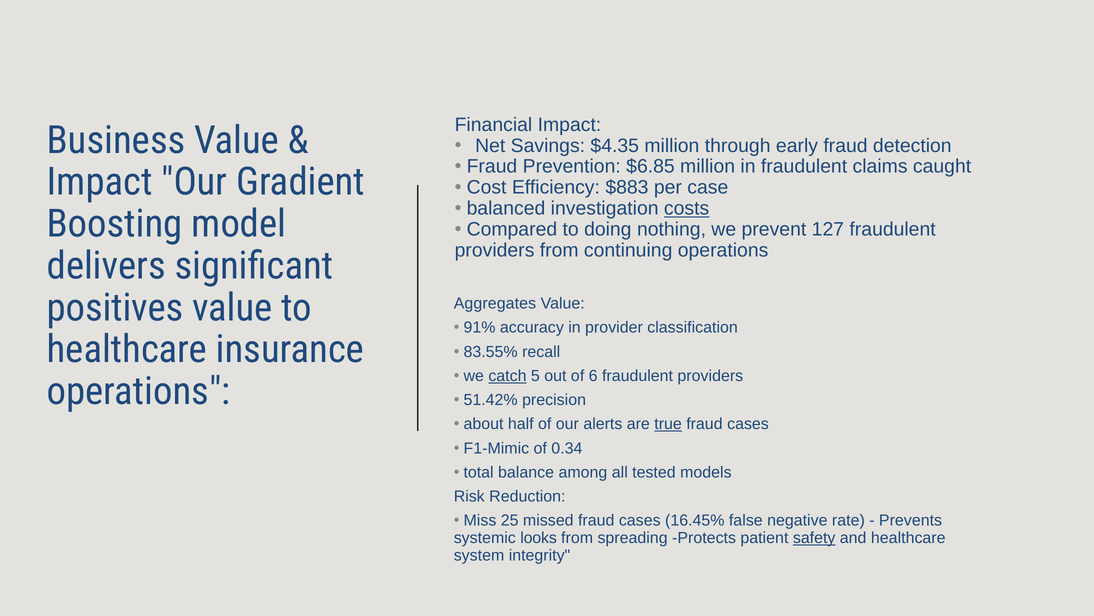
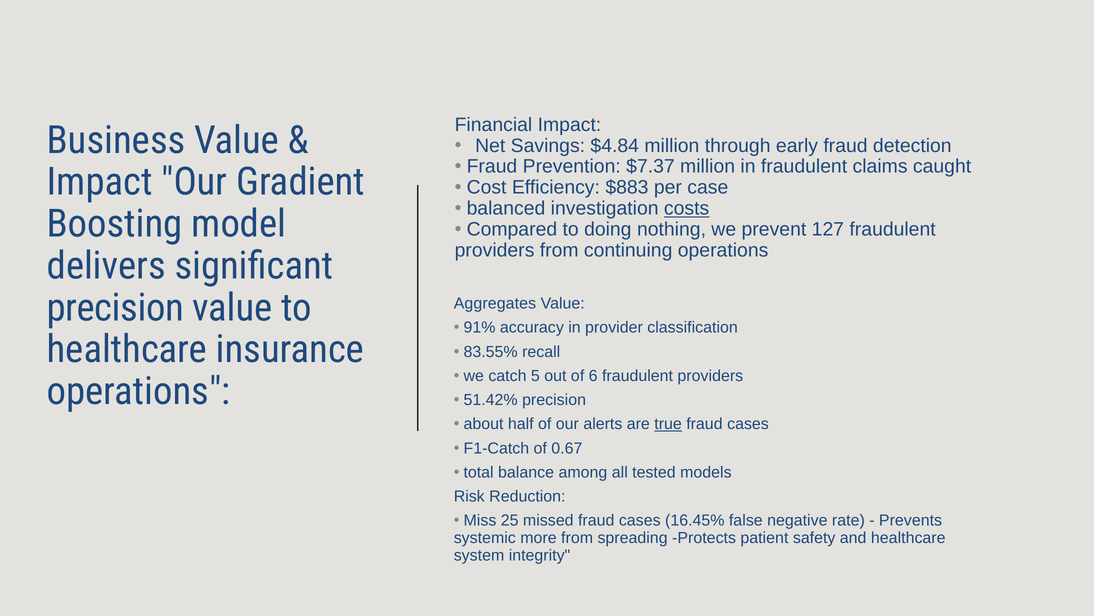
$4.35: $4.35 -> $4.84 (615, 145)
$6.85: $6.85 -> $7.37 (650, 166)
positives: positives -> precision (115, 307)
catch underline: present -> none (507, 376)
F1-Mimic: F1-Mimic -> F1-Catch (496, 448)
0.34: 0.34 -> 0.67 (567, 448)
looks: looks -> more (538, 537)
safety underline: present -> none (814, 537)
